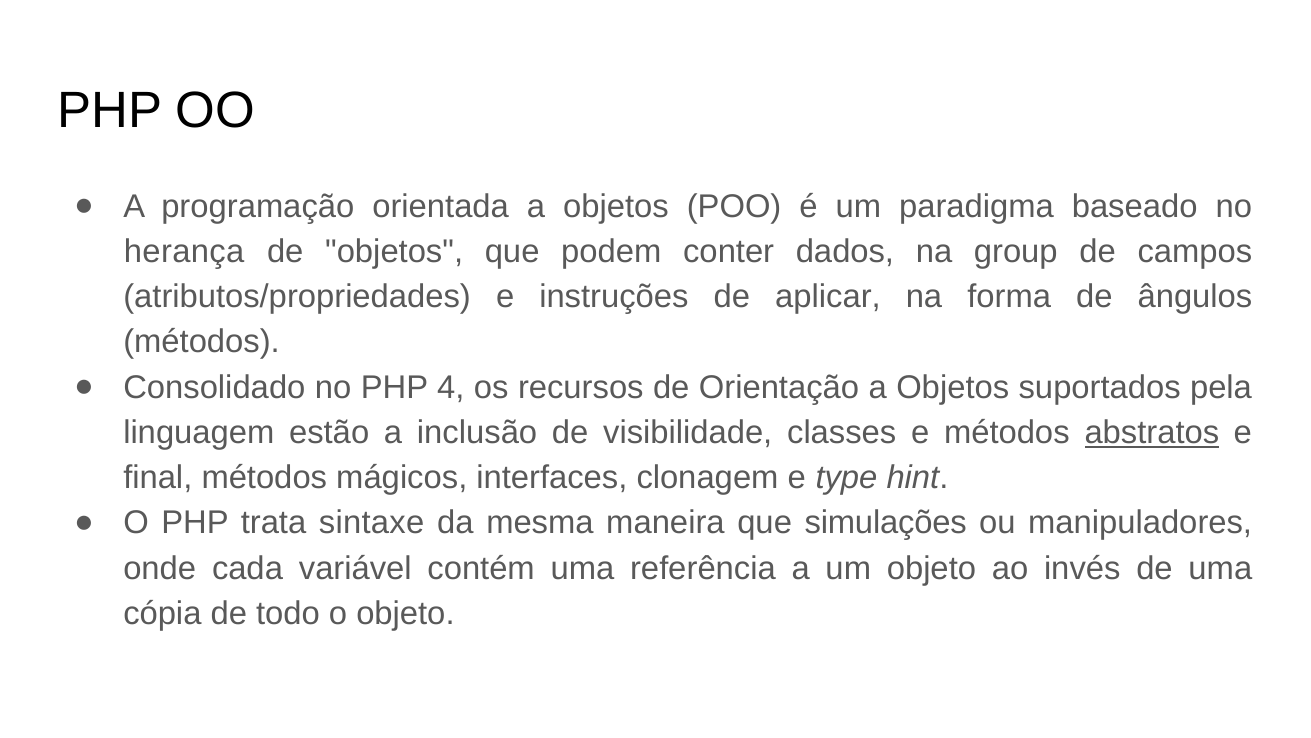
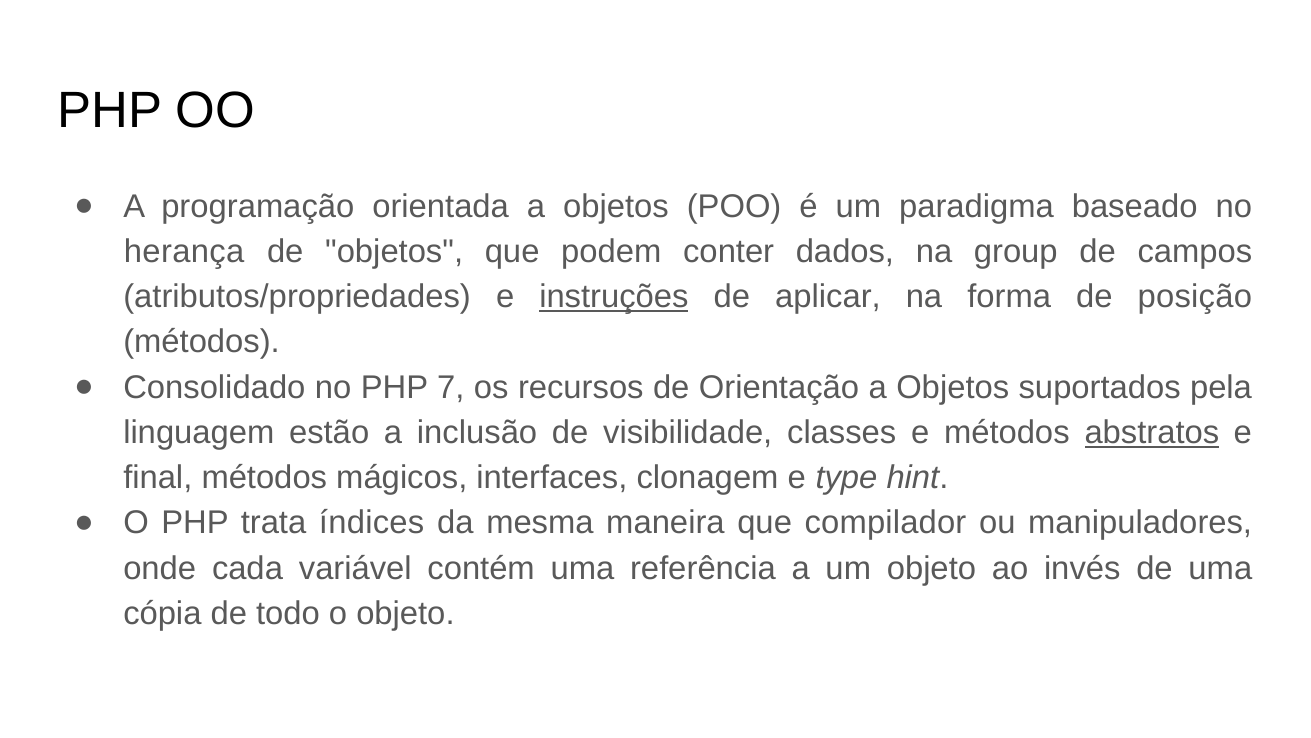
instruções underline: none -> present (614, 297)
ângulos: ângulos -> posição (1195, 297)
4: 4 -> 7 (451, 387)
sintaxe: sintaxe -> índices (372, 523)
simulações: simulações -> compilador (885, 523)
